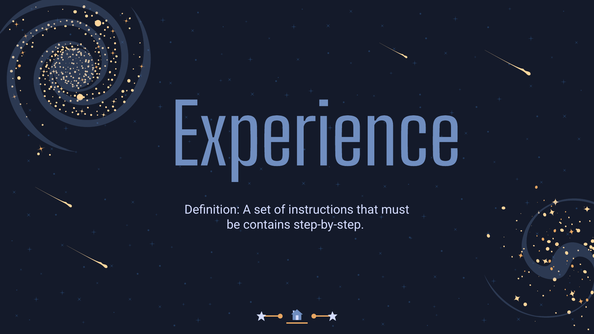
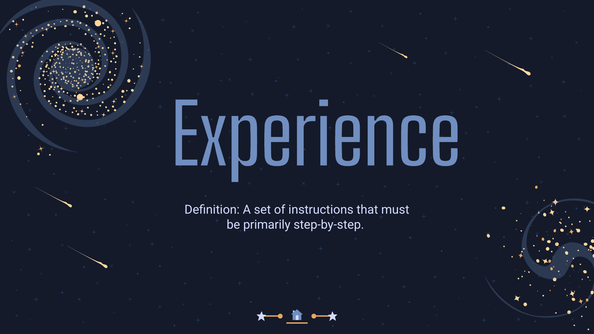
contains: contains -> primarily (267, 225)
